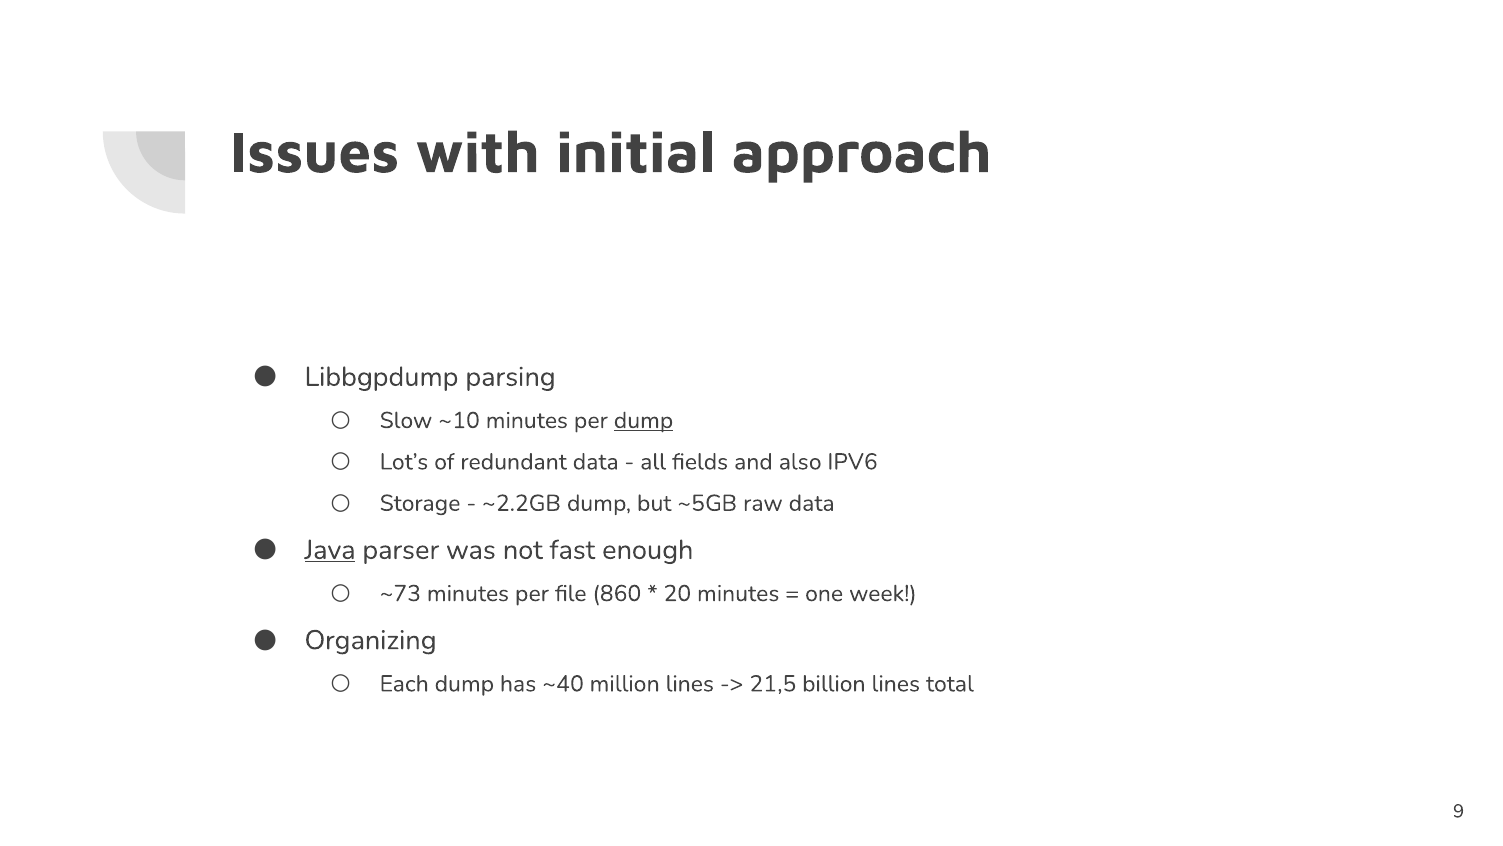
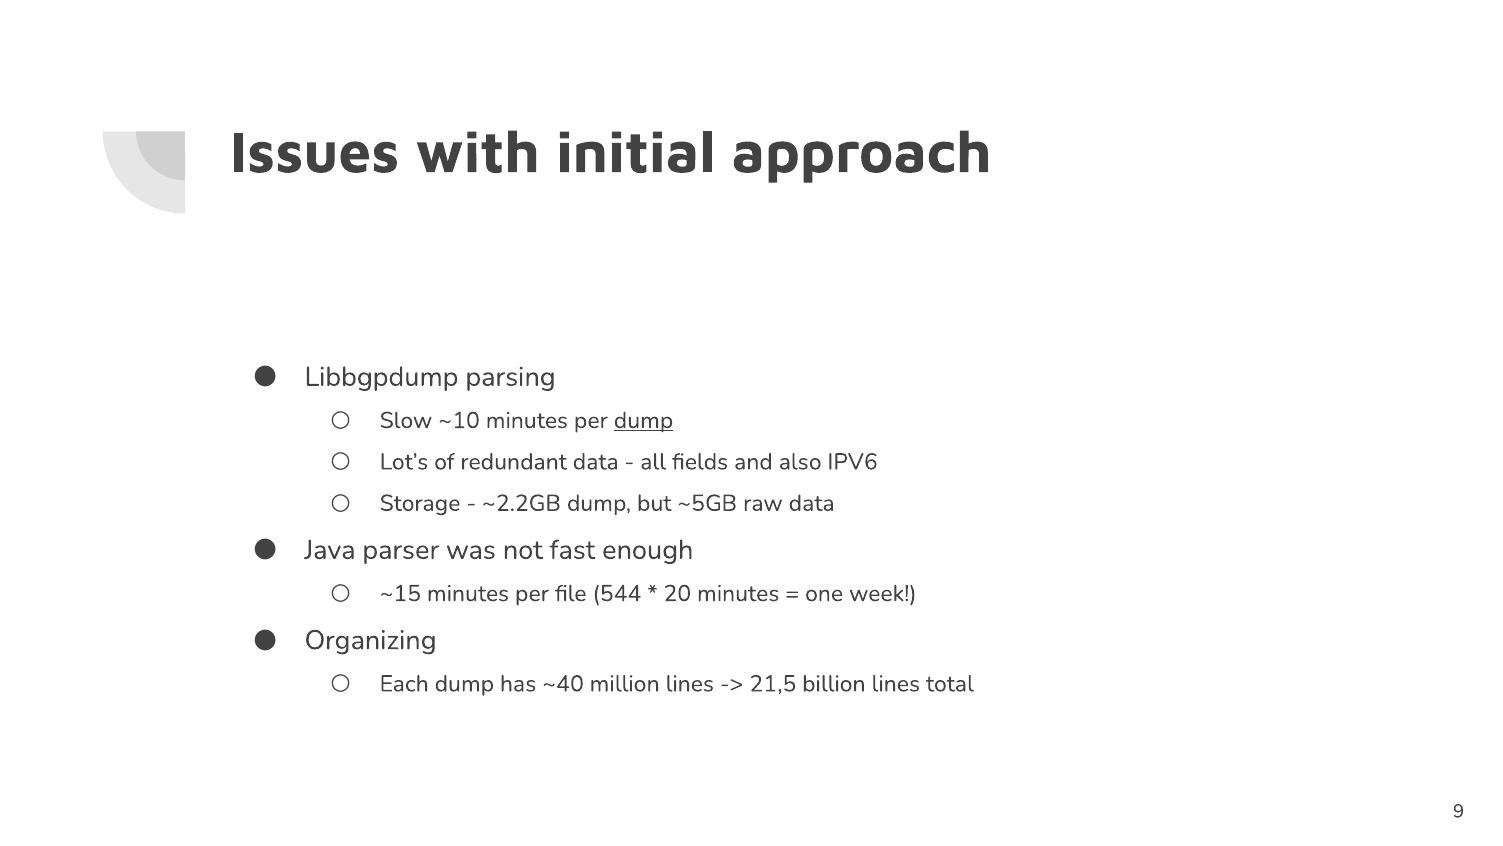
Java underline: present -> none (330, 550)
~73: ~73 -> ~15 (400, 593)
860: 860 -> 544 (617, 593)
